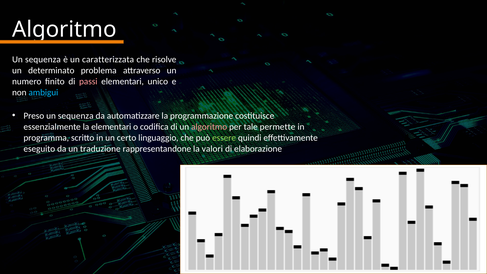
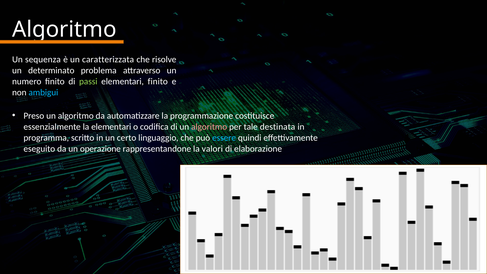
passi colour: pink -> light green (88, 81)
elementari unico: unico -> finito (158, 81)
Preso un sequenza: sequenza -> algoritmo (76, 116)
permette: permette -> destinata (278, 127)
essere colour: light green -> light blue (224, 138)
traduzione: traduzione -> operazione (100, 149)
